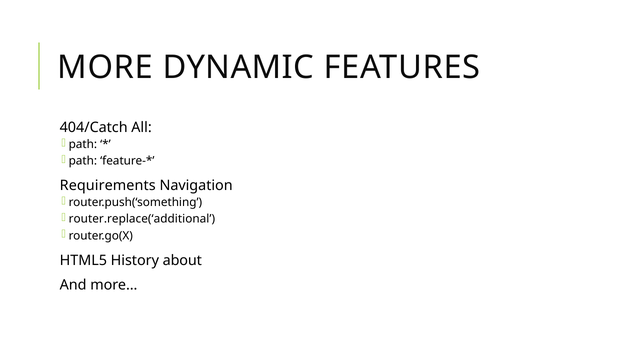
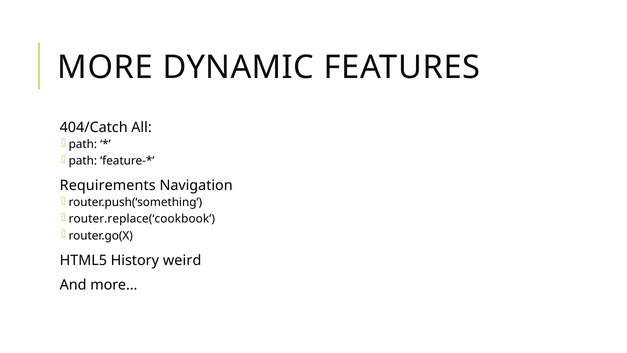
router.replace(‘additional: router.replace(‘additional -> router.replace(‘cookbook (142, 219)
about: about -> weird (182, 260)
